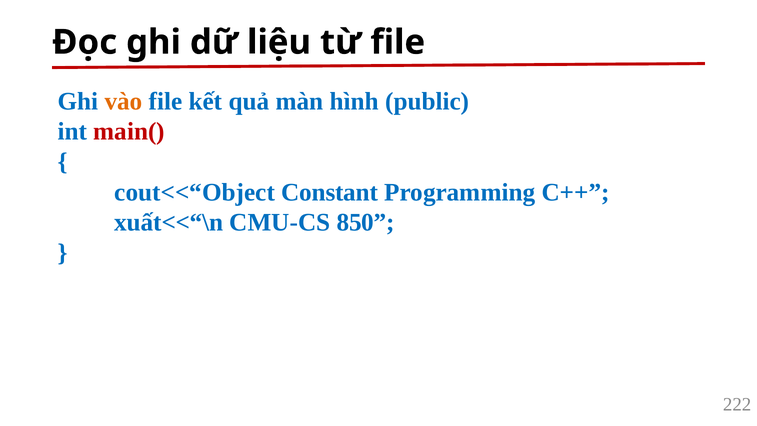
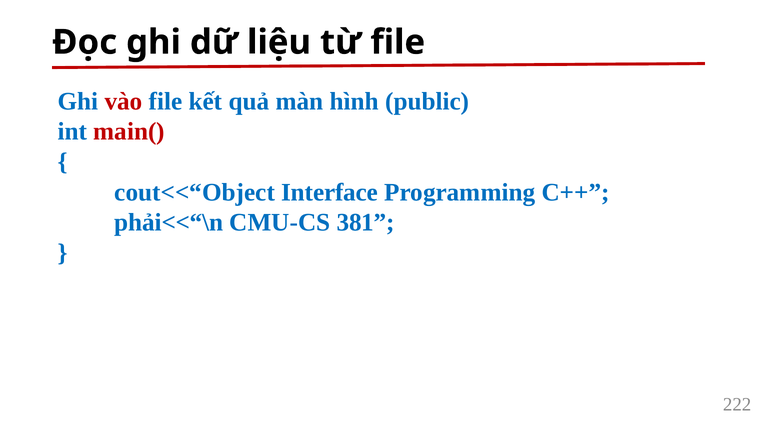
vào colour: orange -> red (124, 101)
Constant: Constant -> Interface (330, 192)
xuất<<“\n: xuất<<“\n -> phải<<“\n (169, 222)
850: 850 -> 381 (366, 222)
